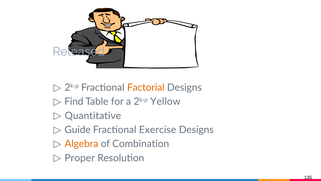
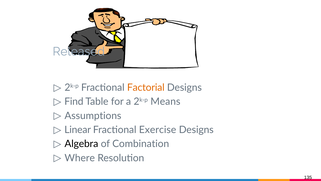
Yellow: Yellow -> Means (165, 101)
Quantitative: Quantitative -> Assumptions (93, 115)
Guide: Guide -> Linear (78, 130)
Algebra colour: orange -> black (81, 144)
Proper: Proper -> Where (80, 158)
